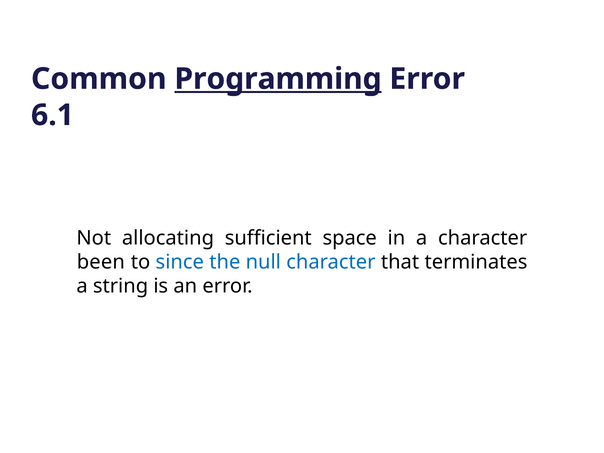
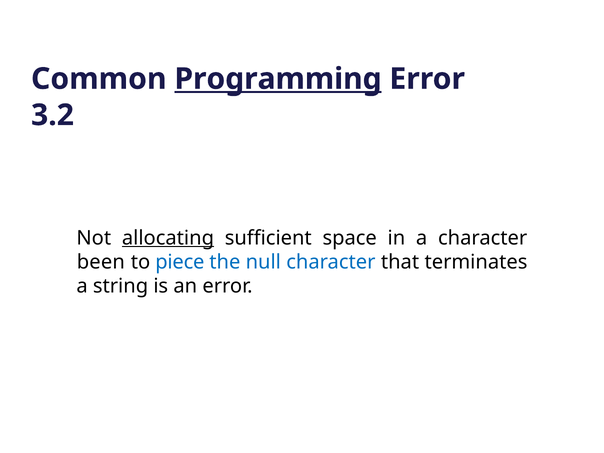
6.1: 6.1 -> 3.2 (52, 115)
allocating underline: none -> present (168, 238)
since: since -> piece (180, 262)
